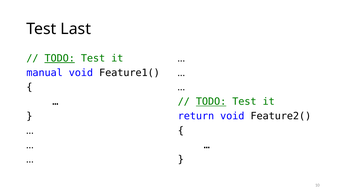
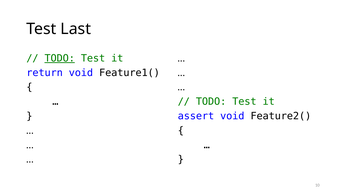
manual: manual -> return (45, 73)
TODO underline: present -> none (211, 102)
return: return -> assert (196, 116)
